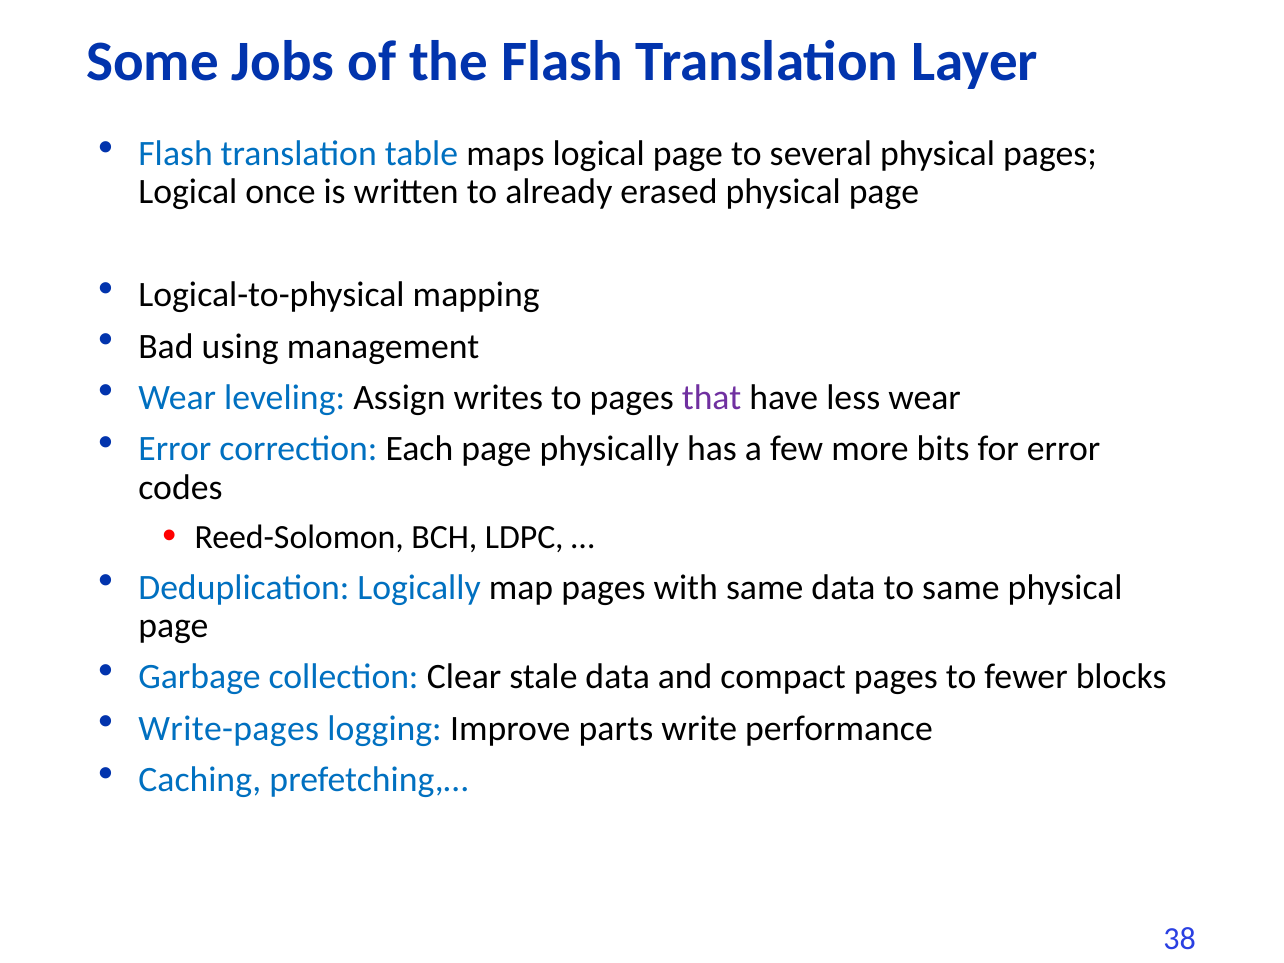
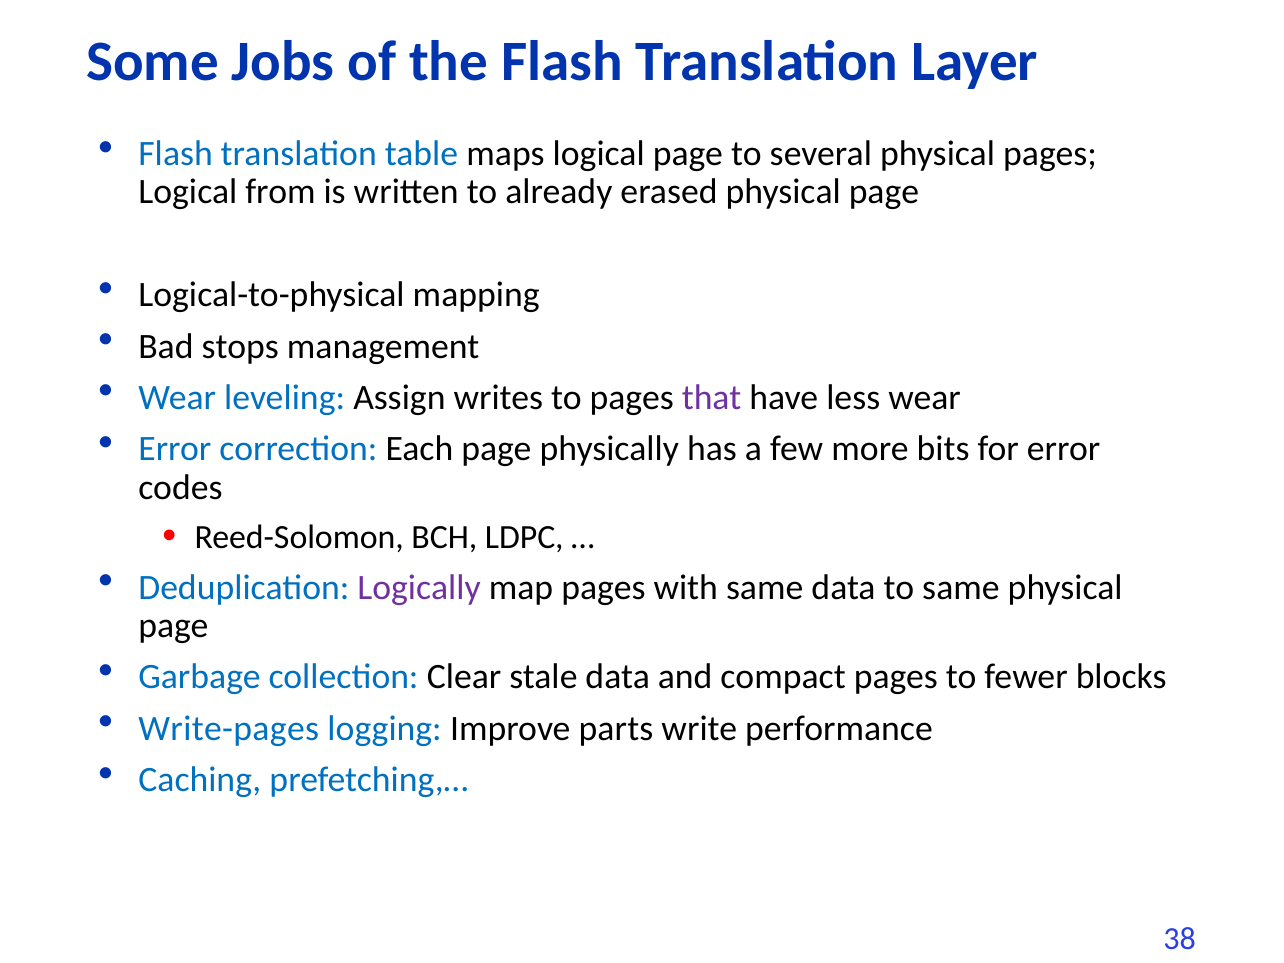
once: once -> from (280, 192)
using: using -> stops (240, 346)
Logically colour: blue -> purple (419, 587)
